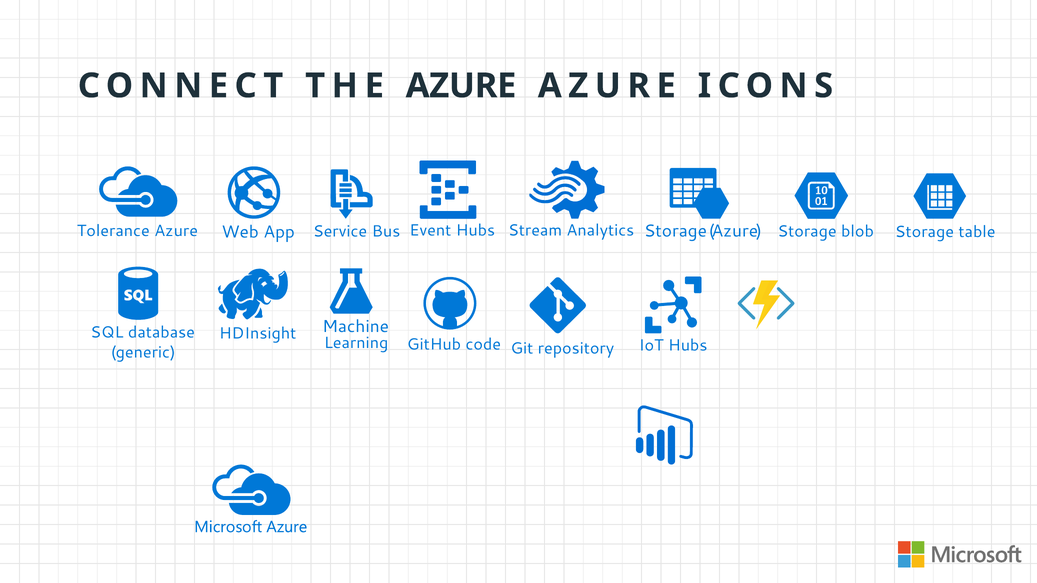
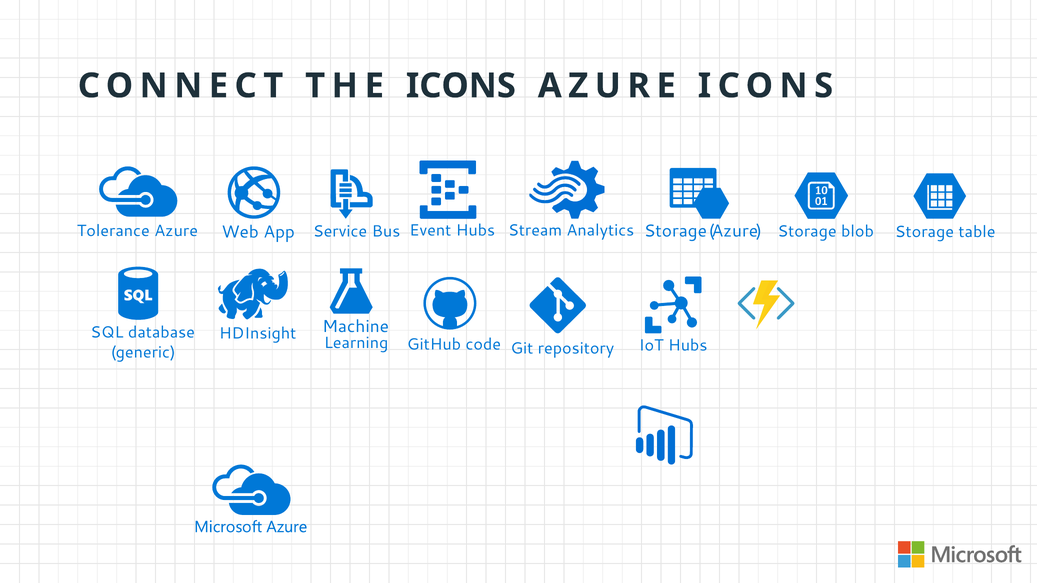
THE AZURE: AZURE -> ICONS (461, 86)
